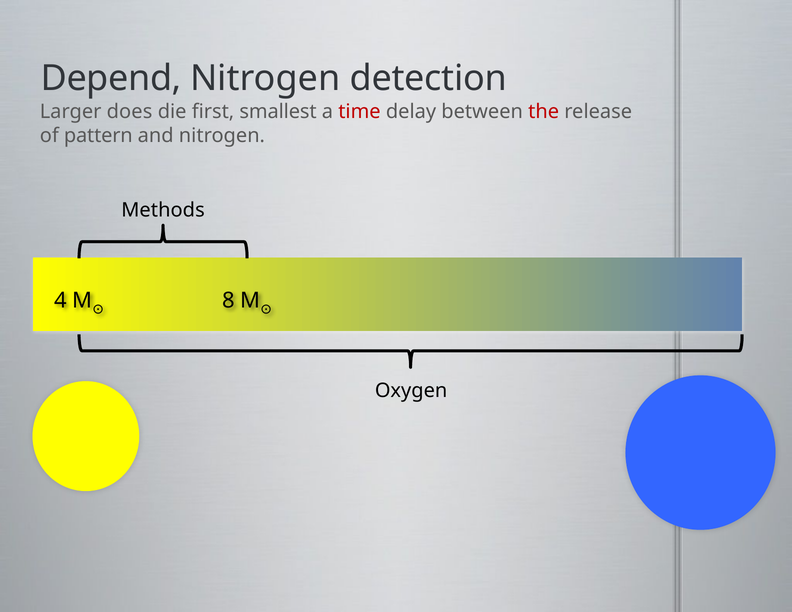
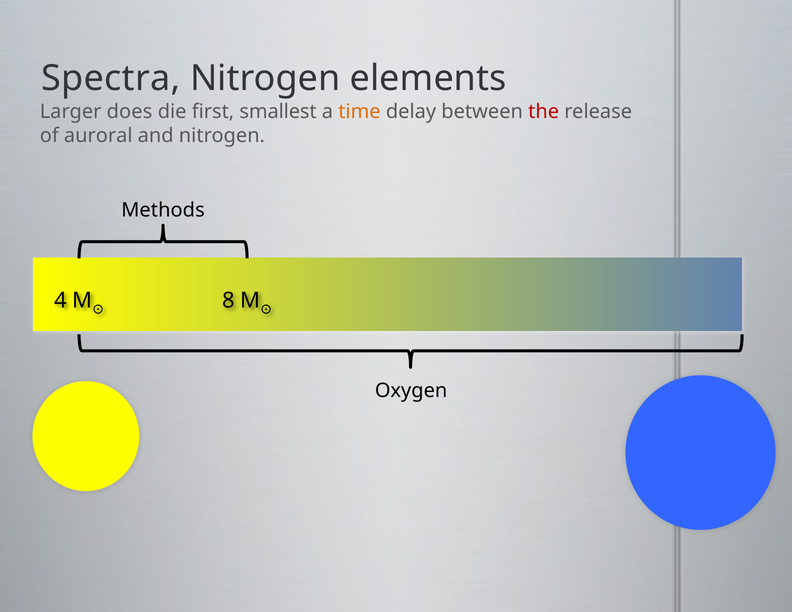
Depend: Depend -> Spectra (111, 78)
detection: detection -> elements (428, 78)
time colour: red -> orange (359, 112)
pattern: pattern -> auroral (98, 136)
